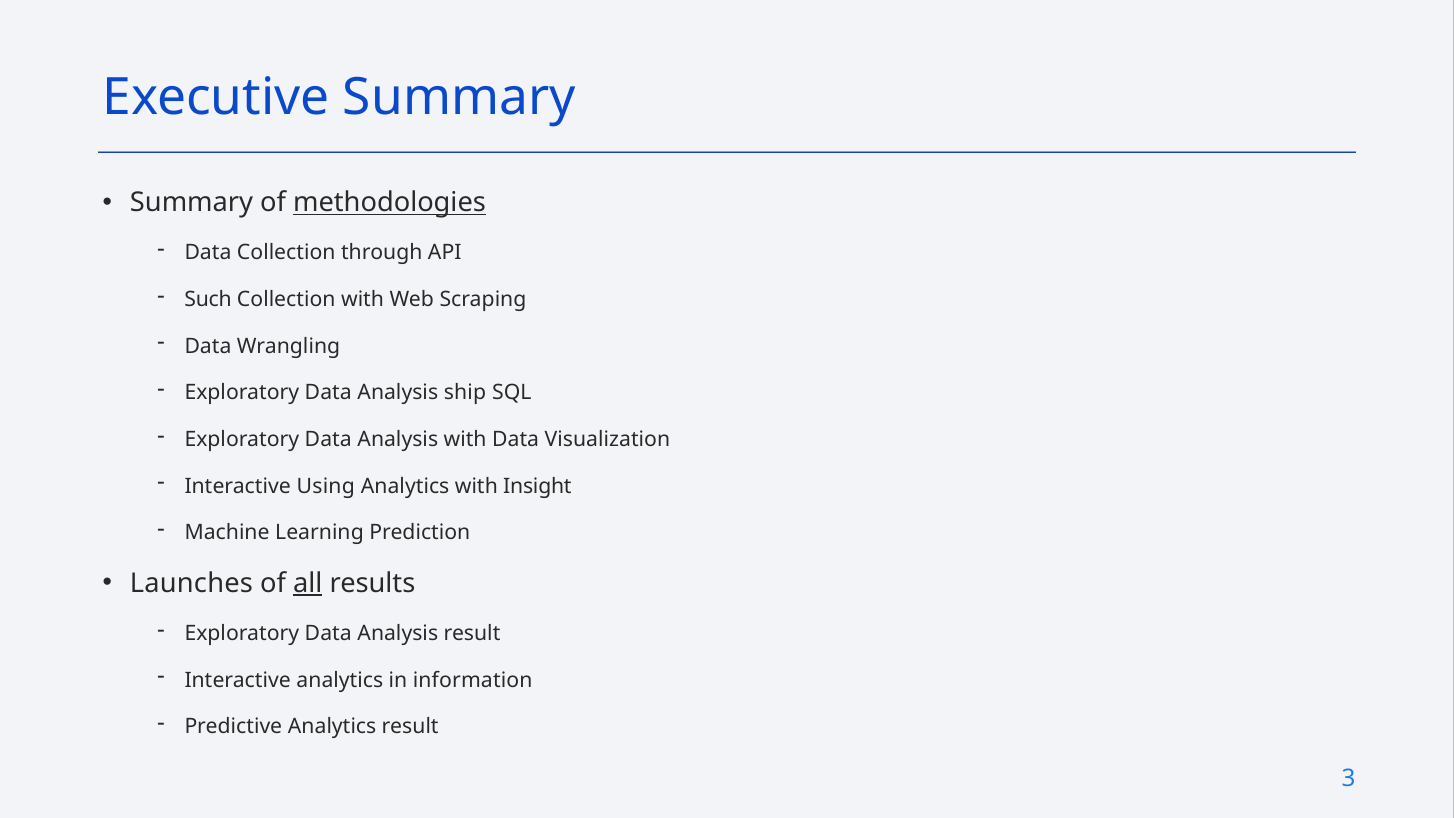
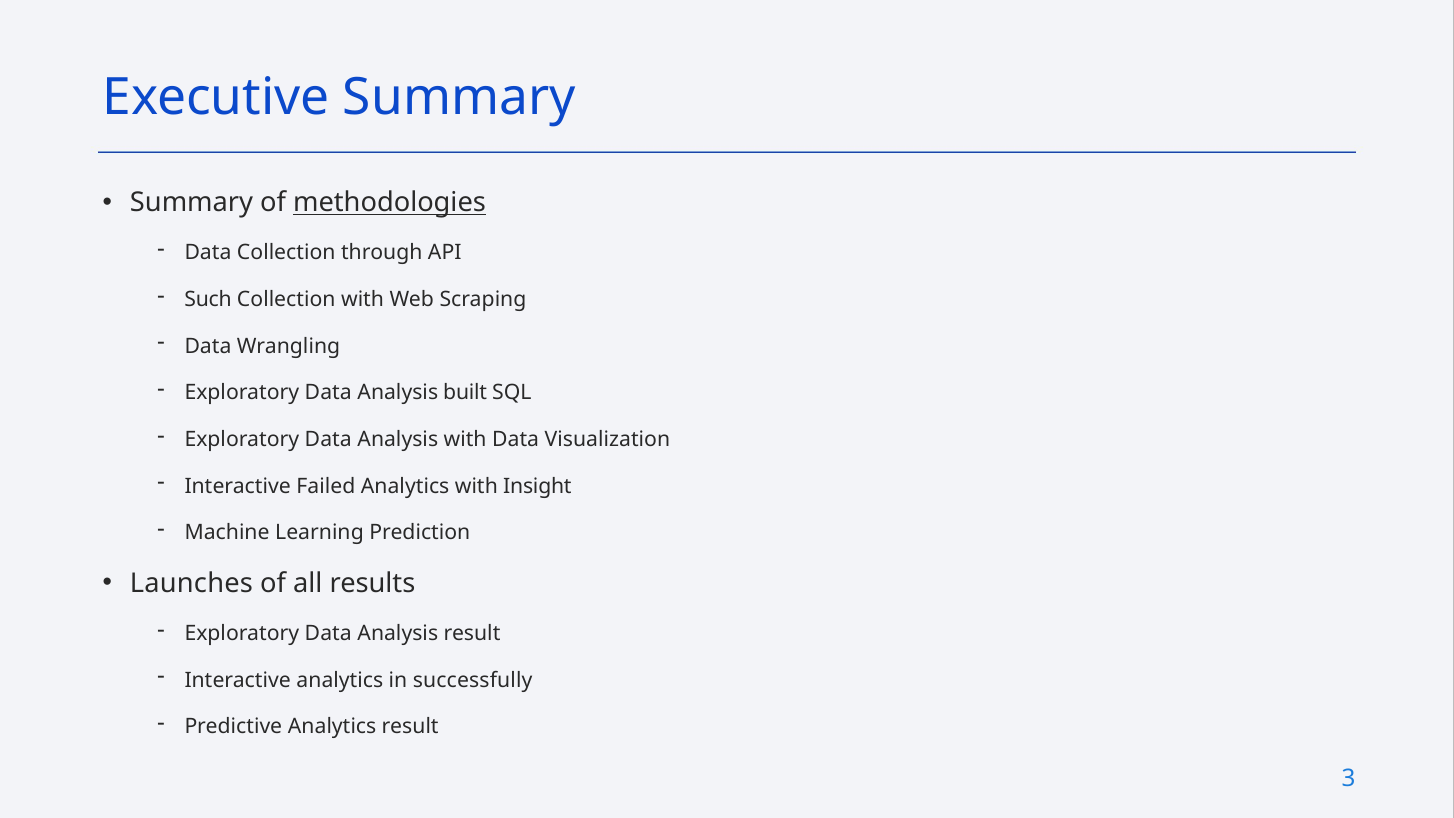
ship: ship -> built (465, 393)
Using: Using -> Failed (326, 486)
all underline: present -> none (308, 583)
information: information -> successfully (473, 680)
